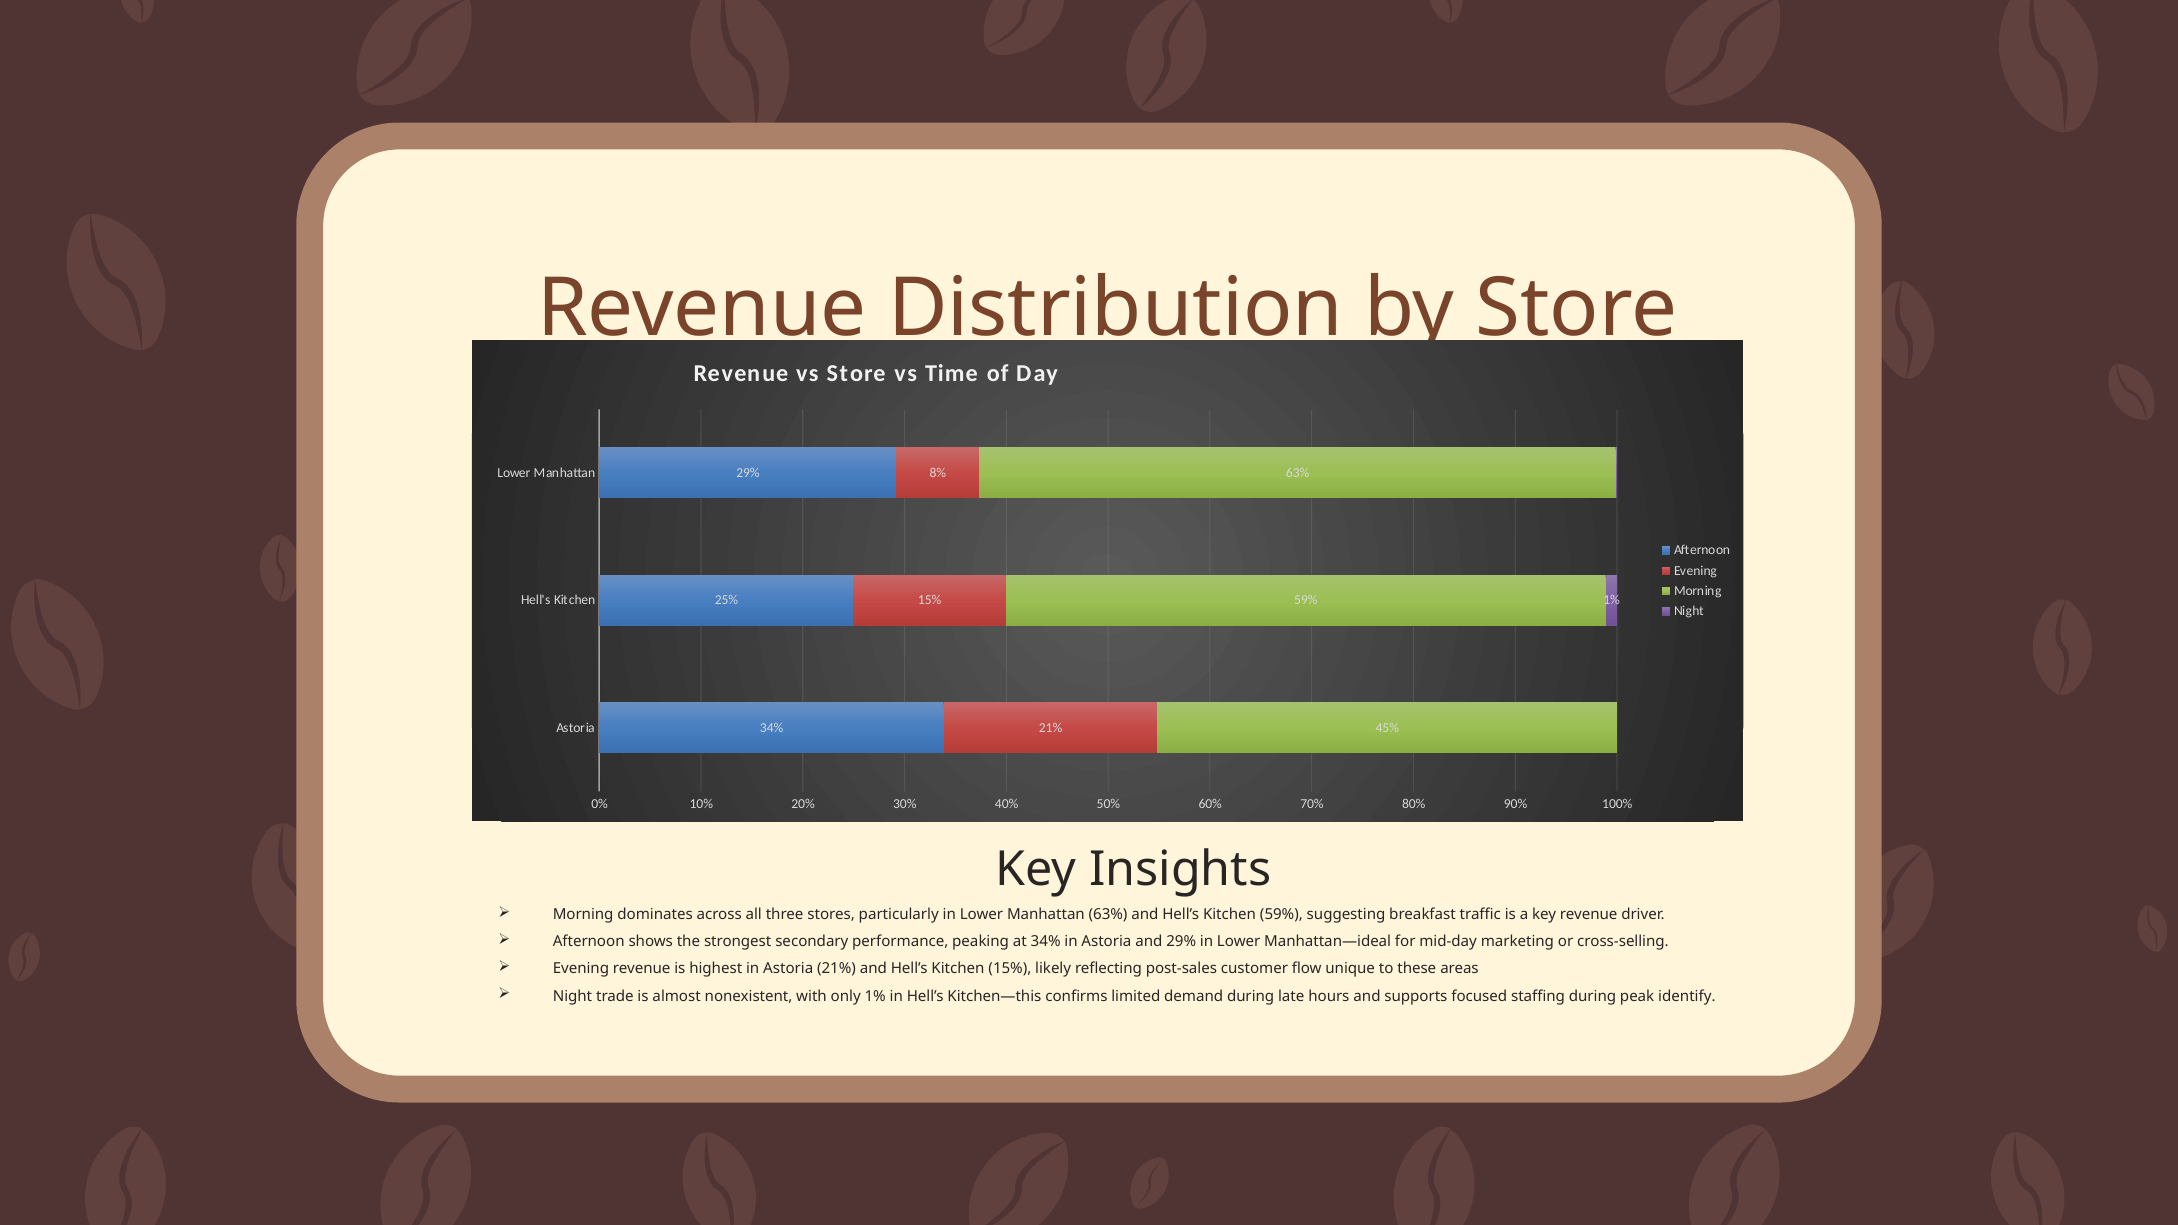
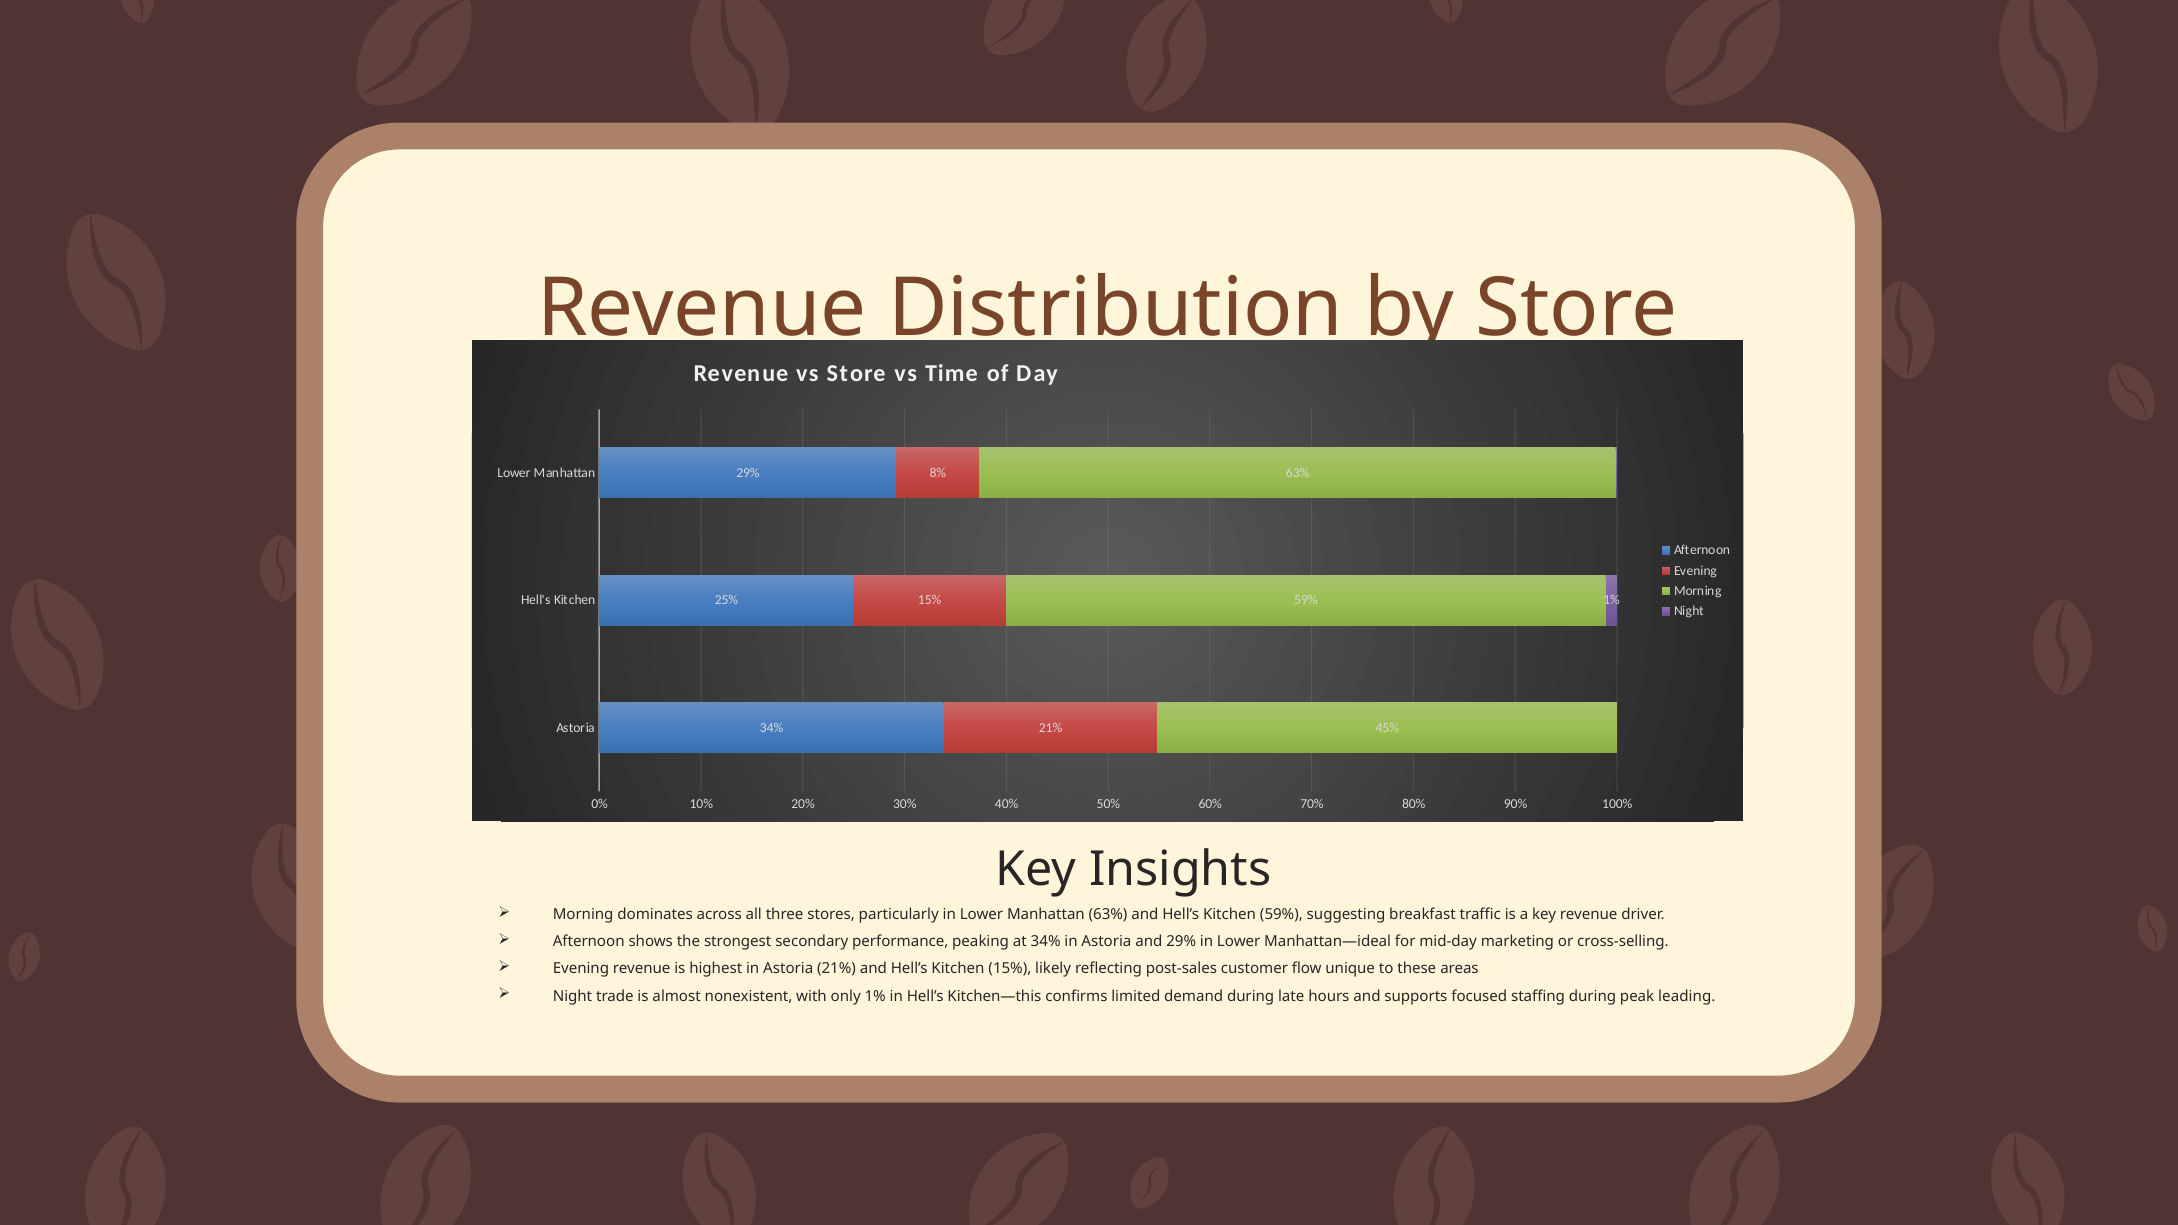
identify: identify -> leading (1687, 996)
